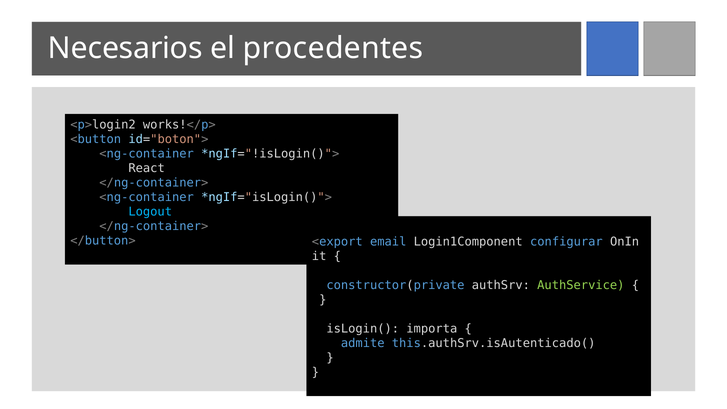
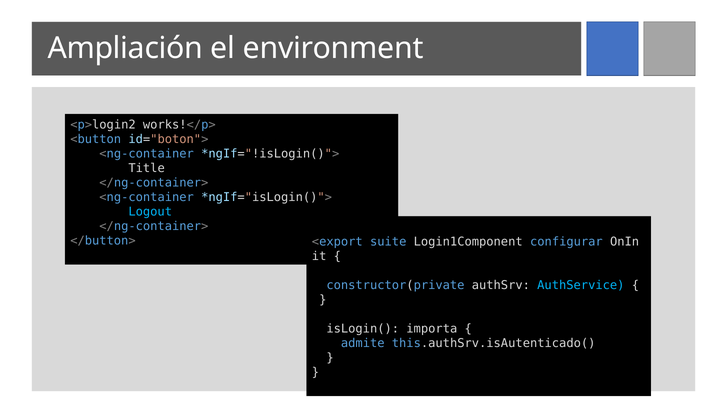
Necesarios: Necesarios -> Ampliación (125, 48)
procedentes: procedentes -> environment (333, 48)
React: React -> Title (147, 168)
email: email -> suite (388, 242)
AuthService colour: light green -> light blue (581, 285)
